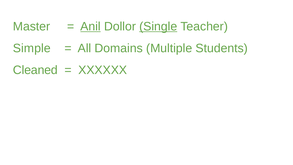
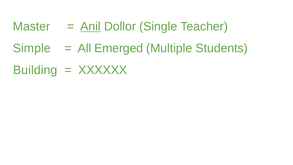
Single underline: present -> none (158, 26)
Domains: Domains -> Emerged (119, 48)
Cleaned: Cleaned -> Building (35, 70)
